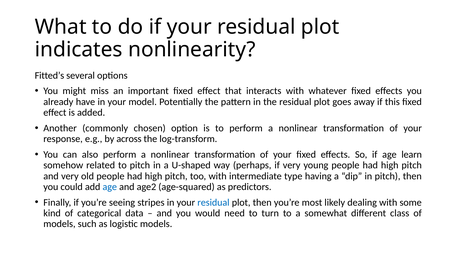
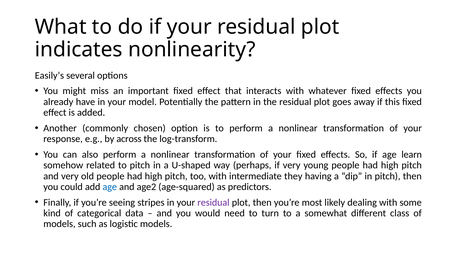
Fitted’s: Fitted’s -> Easily’s (49, 75)
type: type -> they (293, 176)
residual colour: blue -> purple (213, 202)
